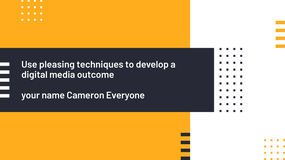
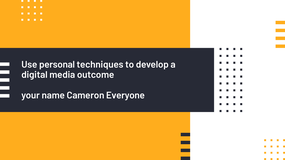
pleasing: pleasing -> personal (57, 65)
